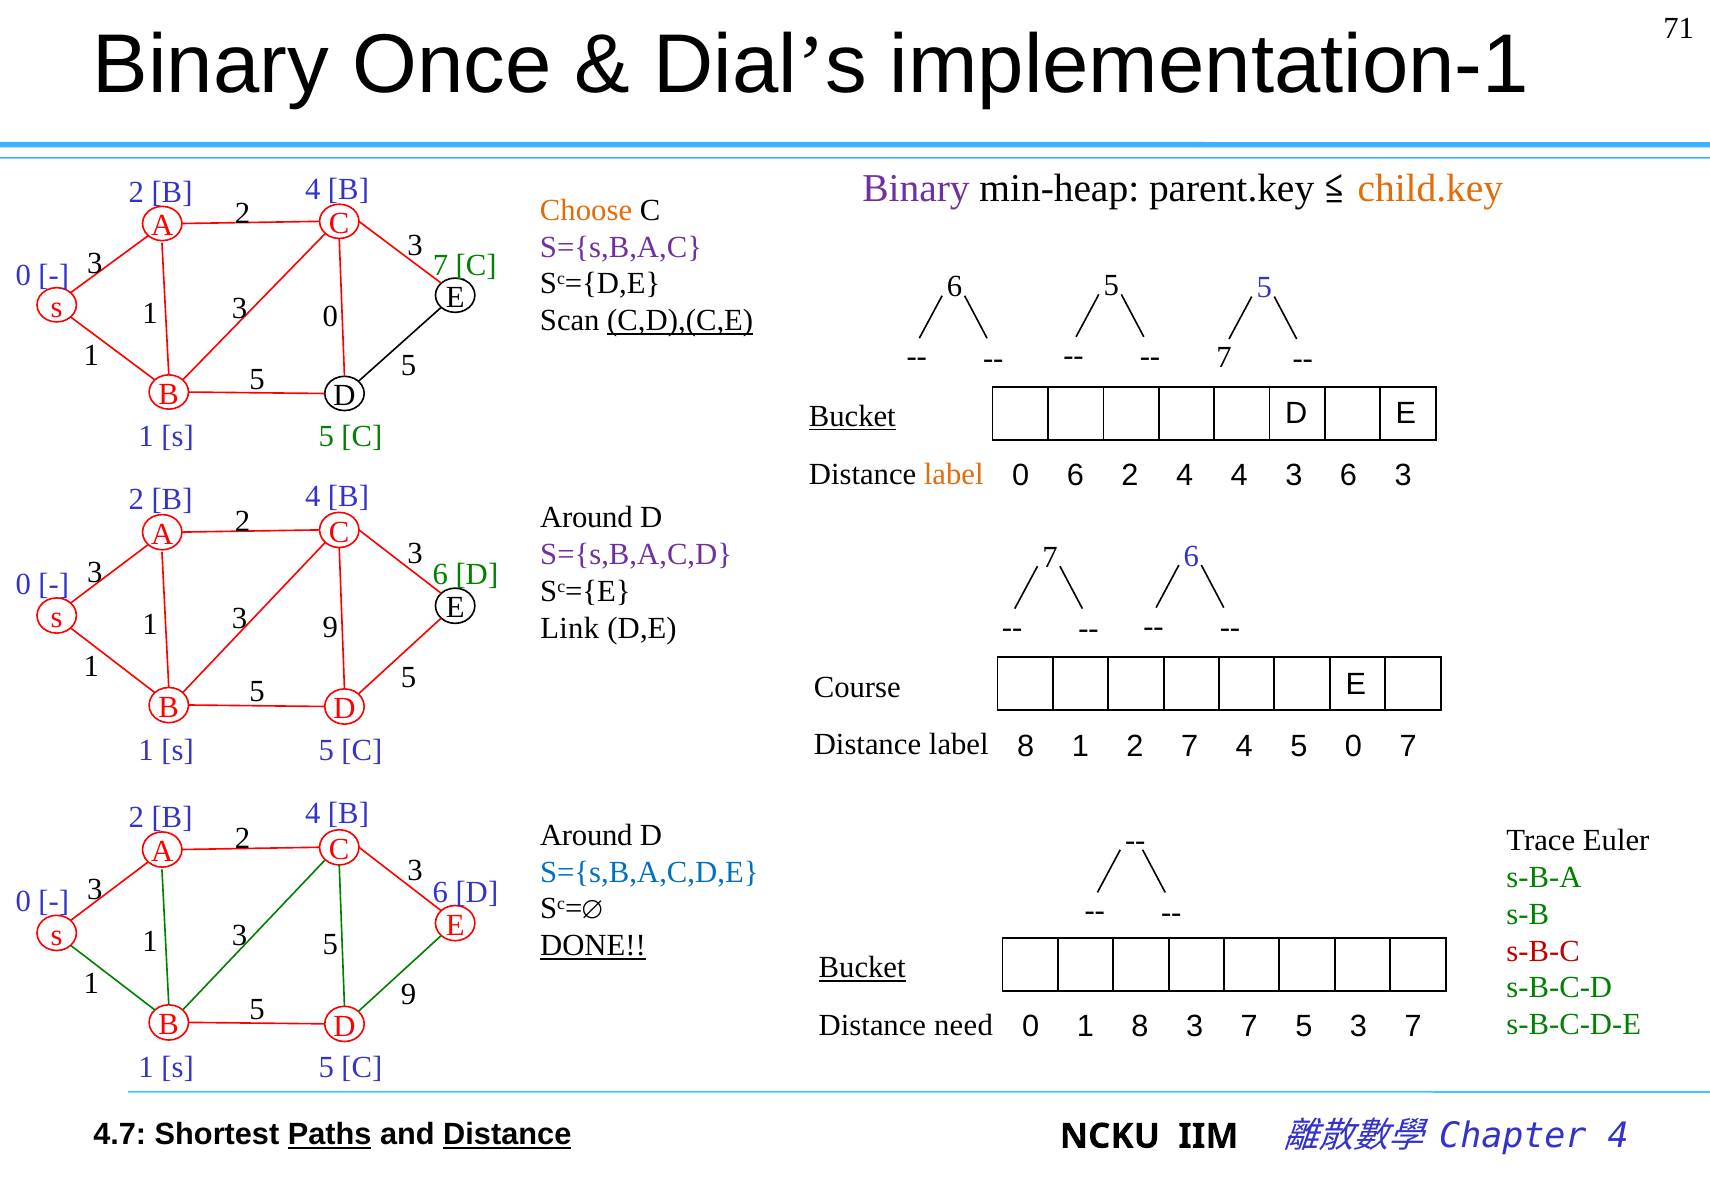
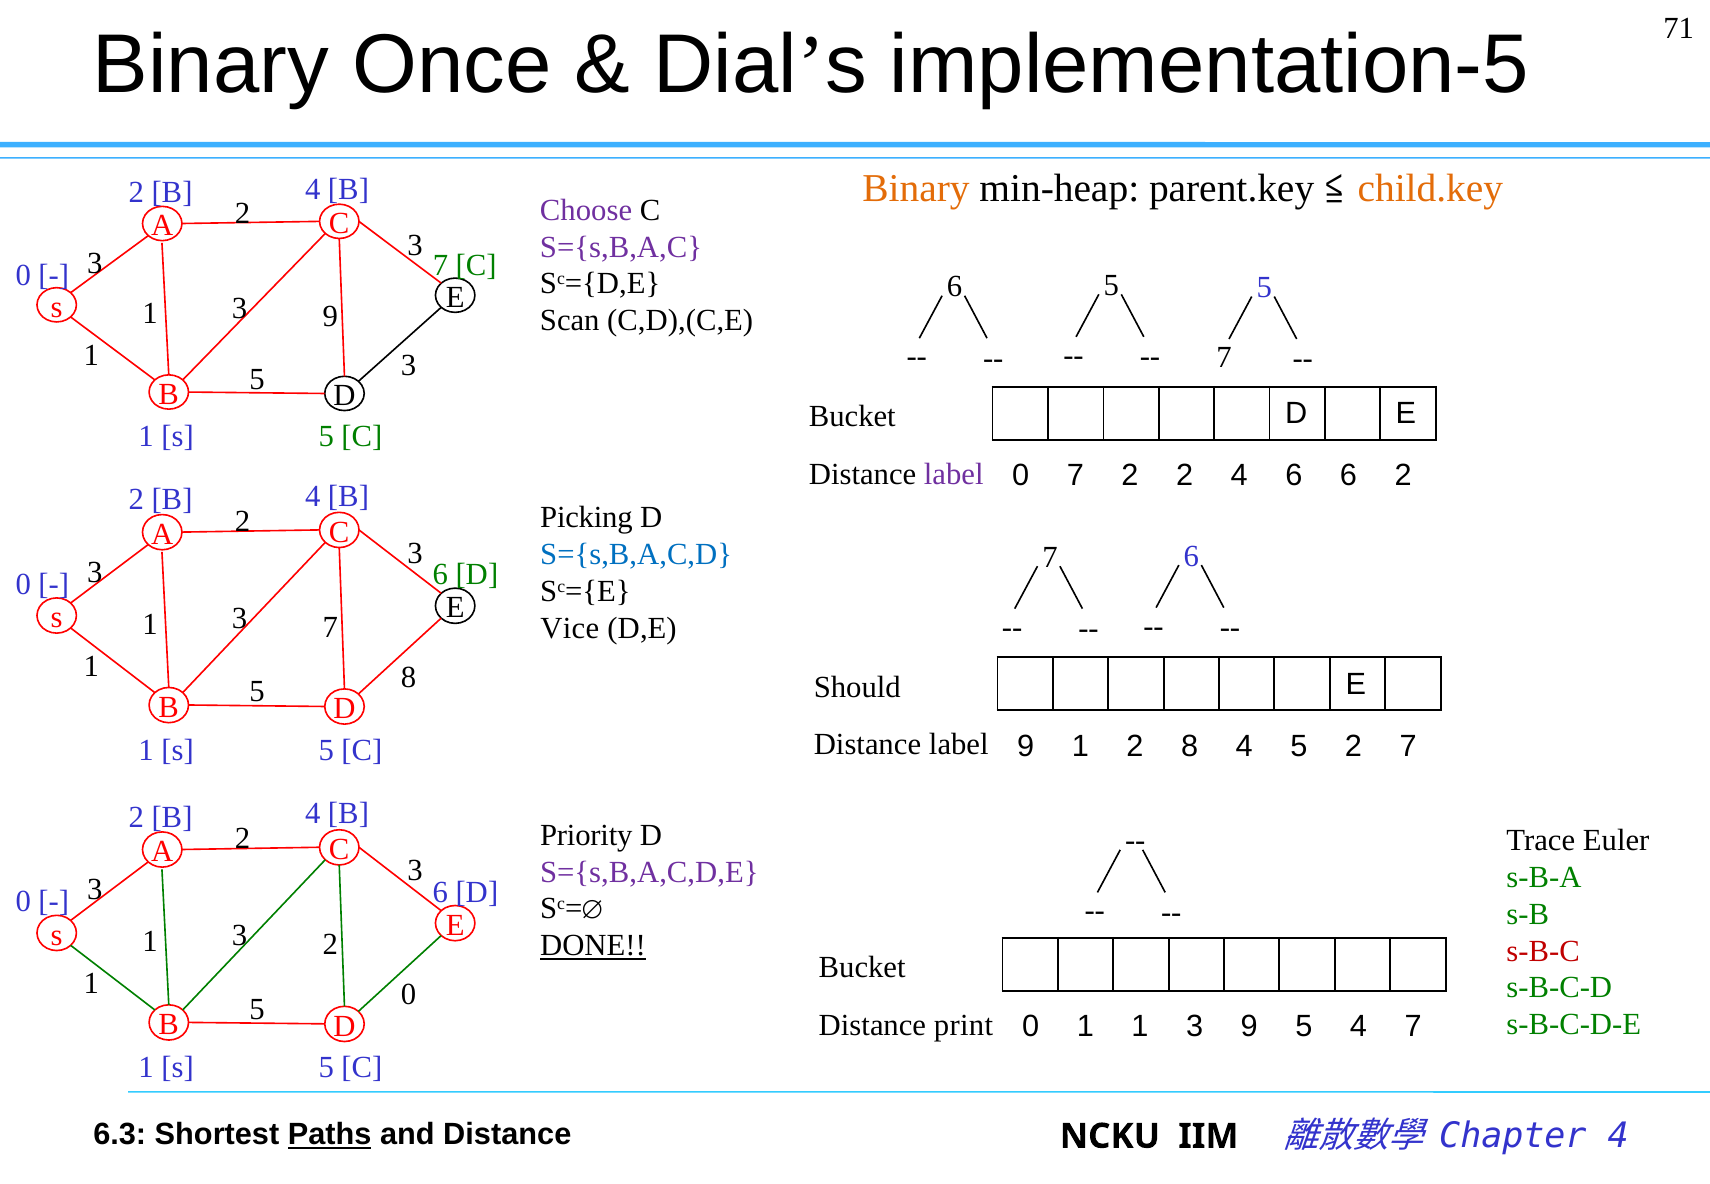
implementation-1: implementation-1 -> implementation-5 (1209, 65)
Binary colour: purple -> orange (916, 188)
Choose colour: orange -> purple (586, 210)
1 0: 0 -> 9 (330, 316)
C,D),(C,E underline: present -> none (680, 321)
5: 5 -> 3 (408, 366)
Bucket underline: present -> none (852, 416)
label colour: orange -> purple (954, 474)
0 6: 6 -> 7 (1075, 475)
2 4: 4 -> 2 (1185, 475)
4 3: 3 -> 6 (1294, 475)
6 3: 3 -> 2 (1403, 475)
Around: Around -> Picking (586, 518)
S={s,B,A,C,D colour: purple -> blue (636, 554)
1 9: 9 -> 7 (330, 627)
Link: Link -> Vice (570, 628)
Course: Course -> Should (857, 687)
5: 5 -> 8 (408, 677)
label 8: 8 -> 9 (1026, 746)
2 7: 7 -> 8 (1190, 746)
5 0: 0 -> 2 (1353, 746)
Around: Around -> Priority (586, 835)
S={s,B,A,C,D,E colour: blue -> purple (649, 872)
5: 5 -> 2 (330, 944)
Bucket underline: present -> none (862, 967)
5 9: 9 -> 0 (408, 994)
need: need -> print (963, 1025)
1 8: 8 -> 1 (1140, 1026)
7: 7 -> 9 (1249, 1026)
3: 3 -> 4 (1358, 1026)
4.7: 4.7 -> 6.3 (120, 1135)
Distance underline: present -> none (507, 1135)
